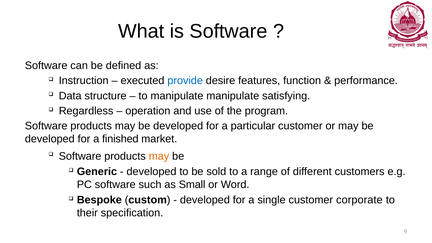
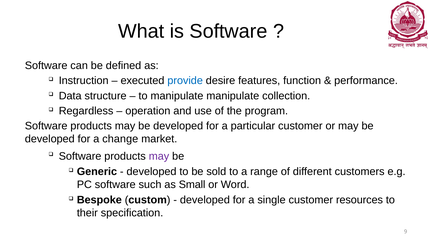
satisfying: satisfying -> collection (286, 96)
finished: finished -> change (120, 139)
may colour: orange -> purple (159, 156)
corporate: corporate -> resources (359, 200)
